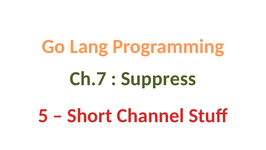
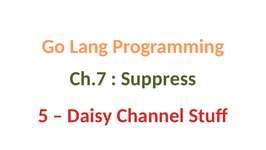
Short: Short -> Daisy (90, 115)
